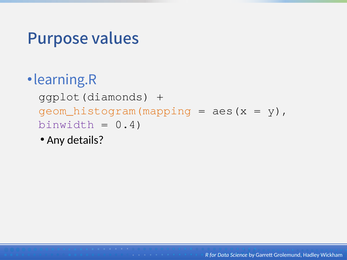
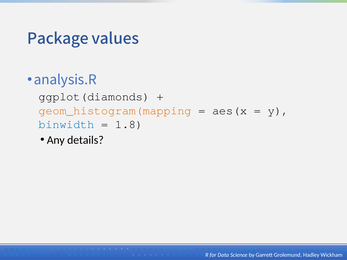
Purpose: Purpose -> Package (58, 39)
learning.R: learning.R -> analysis.R (65, 80)
binwidth colour: purple -> blue (66, 124)
0.4: 0.4 -> 1.8 (129, 124)
